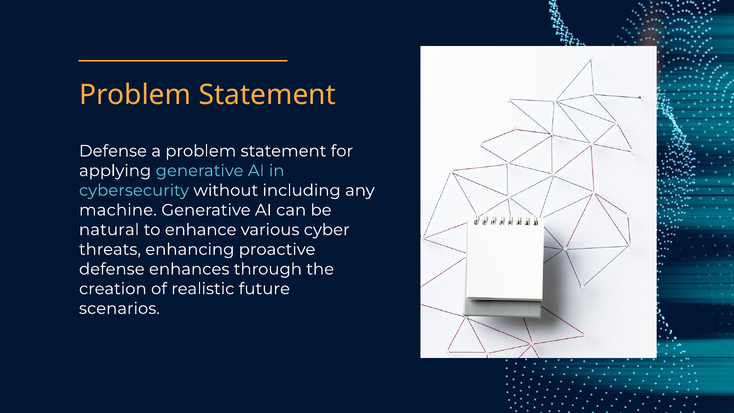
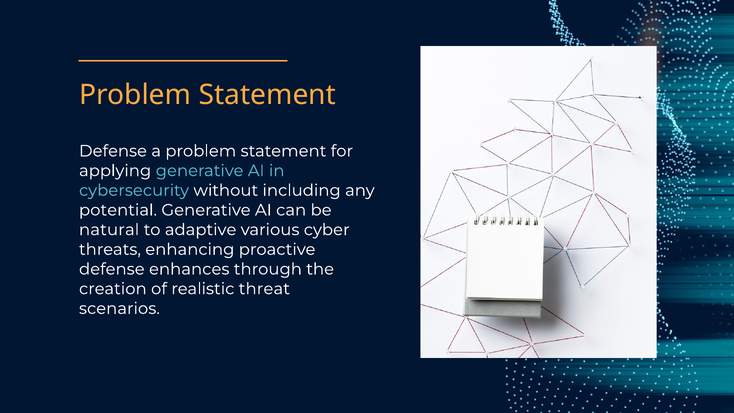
machine: machine -> potential (118, 210)
enhance: enhance -> adaptive (201, 230)
future: future -> threat (264, 289)
